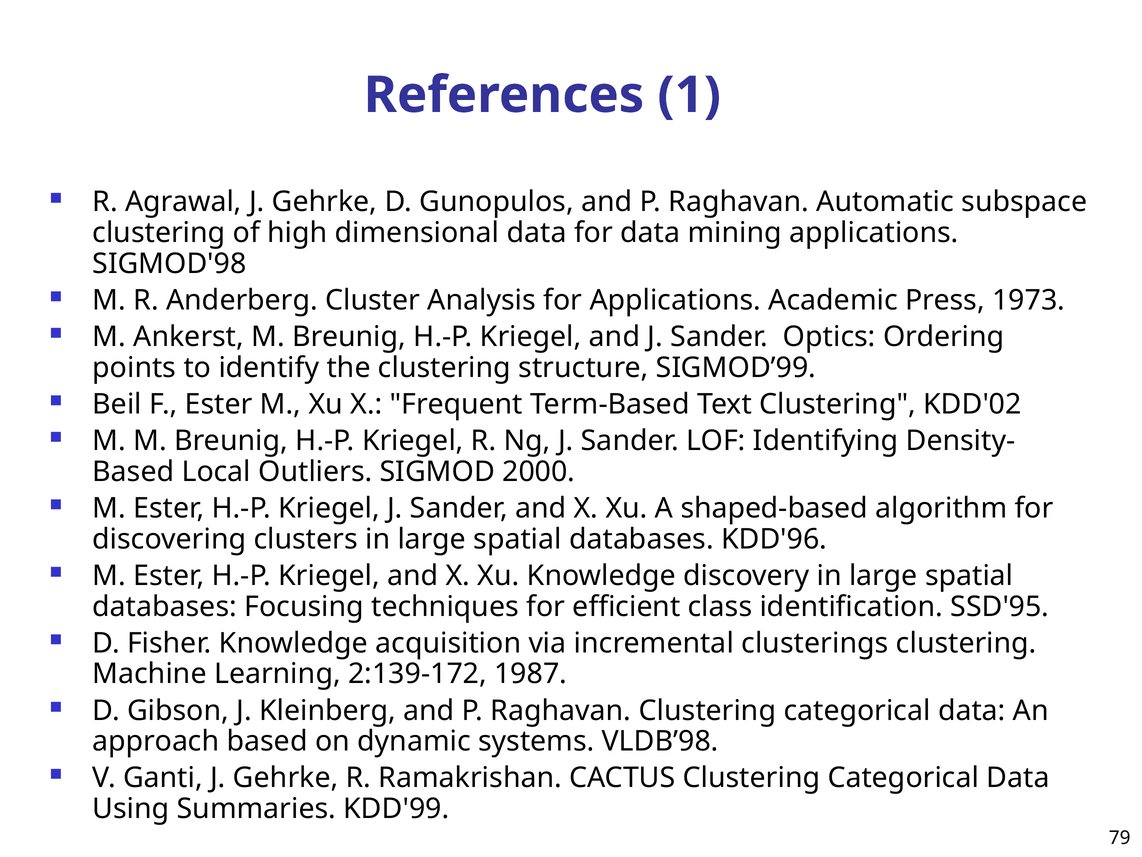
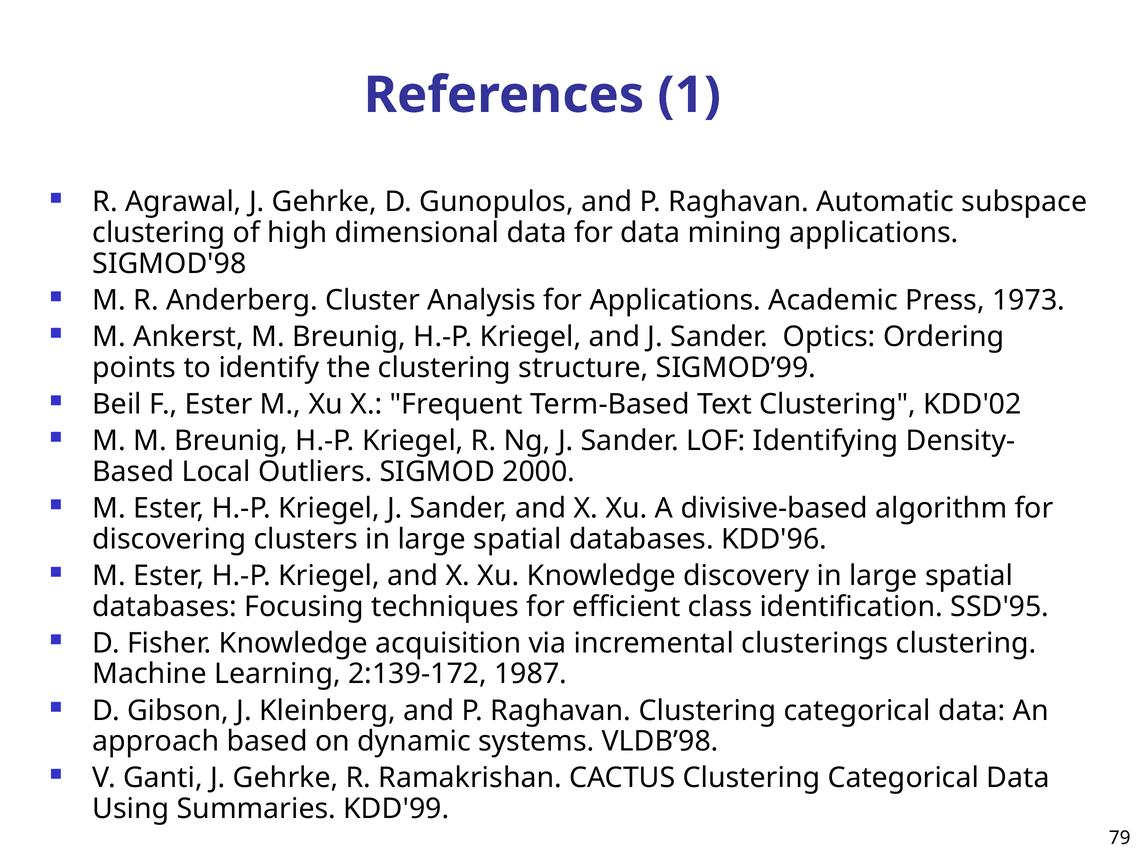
shaped-based: shaped-based -> divisive-based (774, 508)
